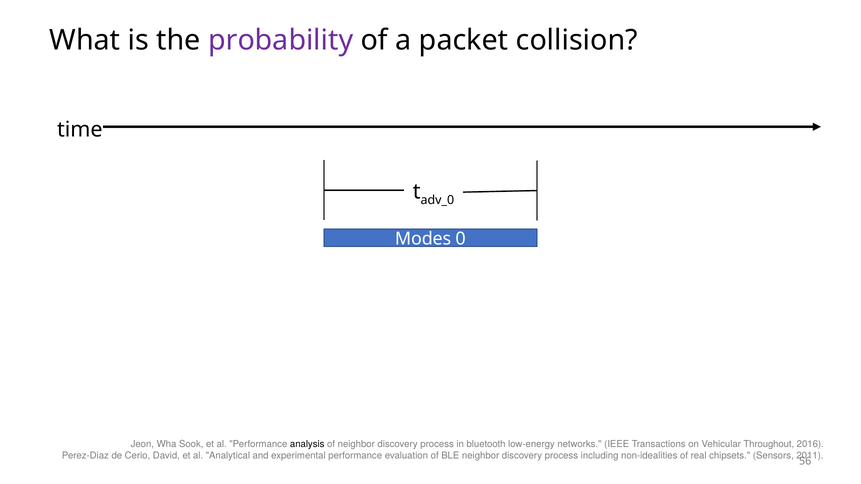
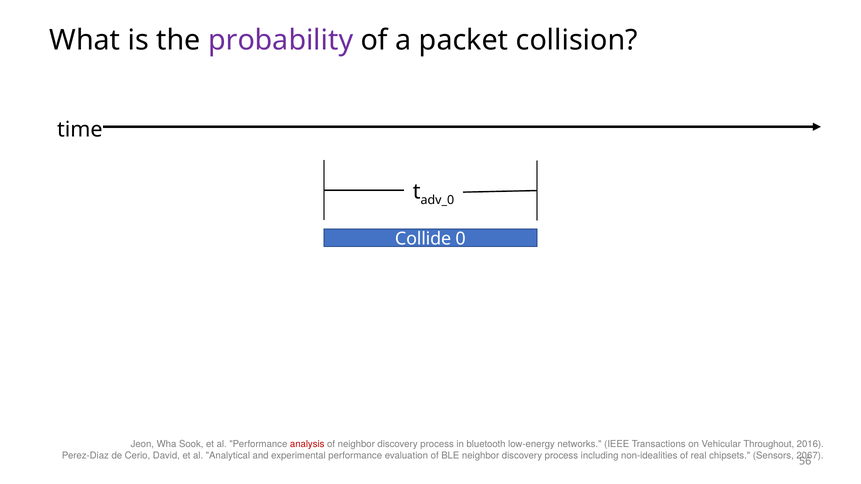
Modes: Modes -> Collide (423, 239)
analysis colour: black -> red (307, 444)
2011: 2011 -> 2067 (810, 456)
